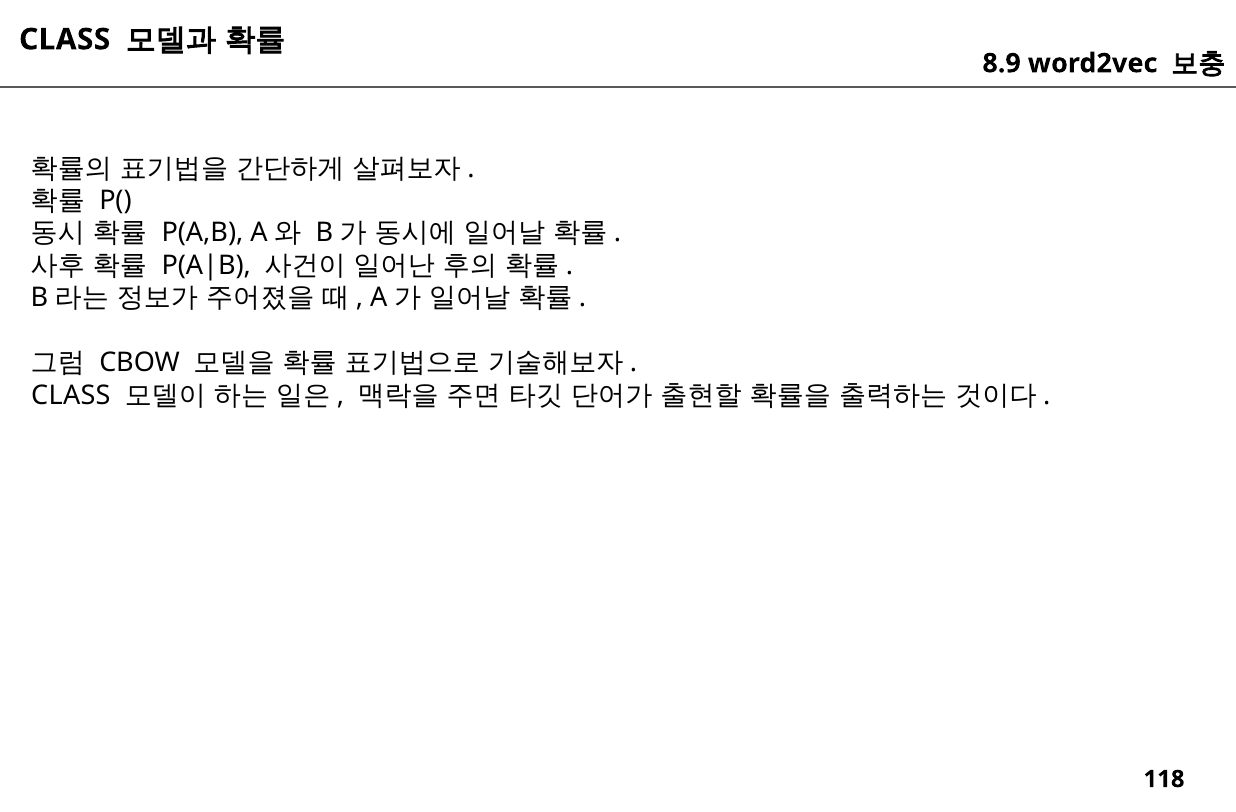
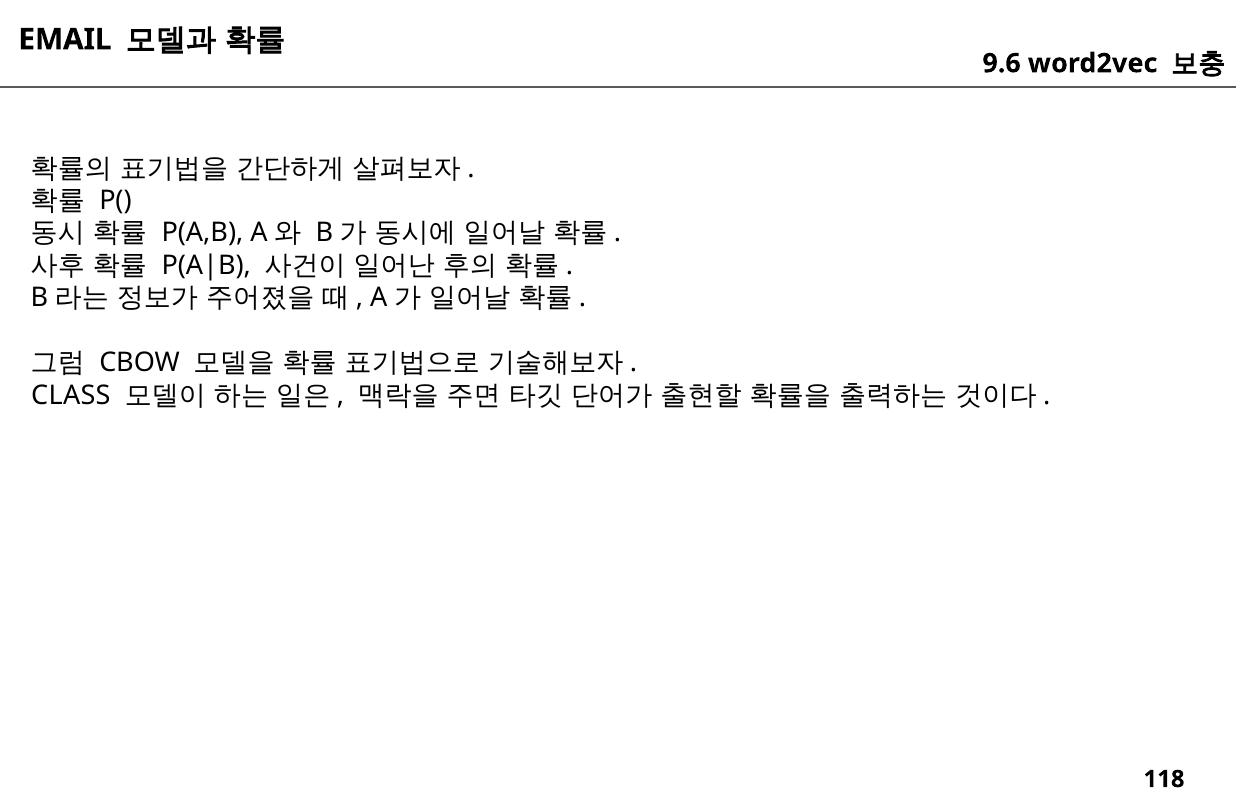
CLASS: CLASS -> EMAIL (65, 39)
8.9: 8.9 -> 9.6 (1002, 63)
